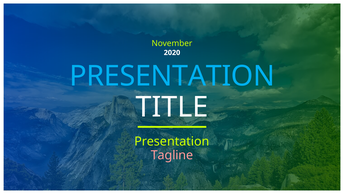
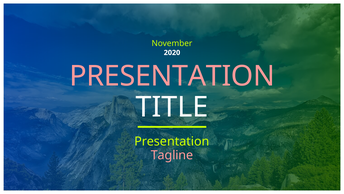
PRESENTATION colour: light blue -> pink (172, 76)
